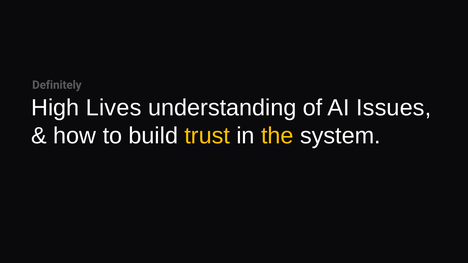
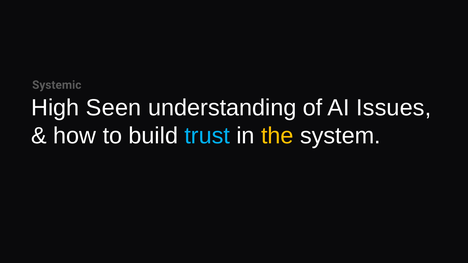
Definitely: Definitely -> Systemic (57, 85)
Lives: Lives -> Seen (114, 108)
trust colour: yellow -> light blue (207, 136)
